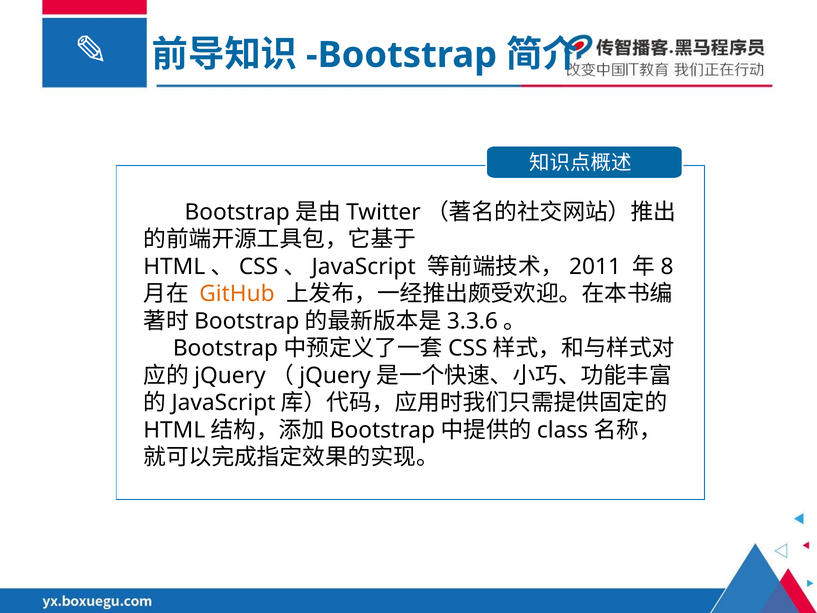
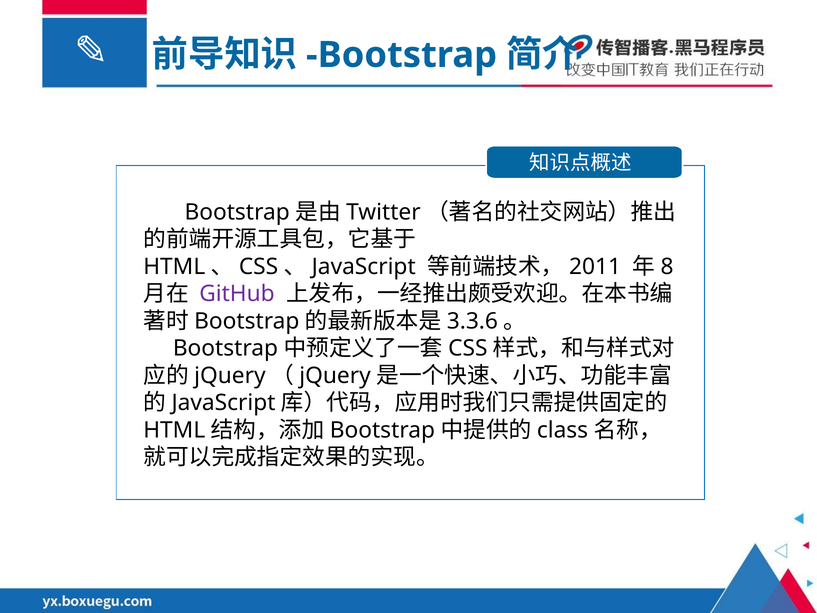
GitHub colour: orange -> purple (237, 294)
